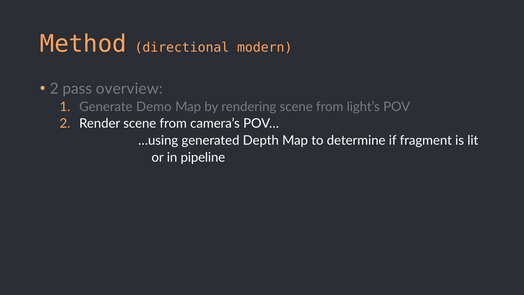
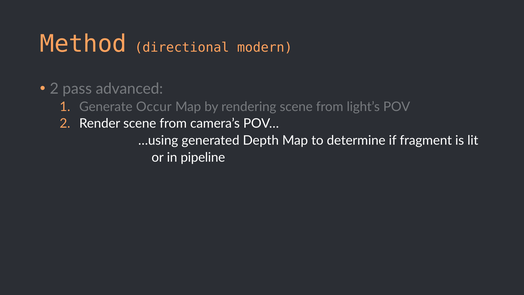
overview: overview -> advanced (129, 89)
Demo: Demo -> Occur (154, 107)
